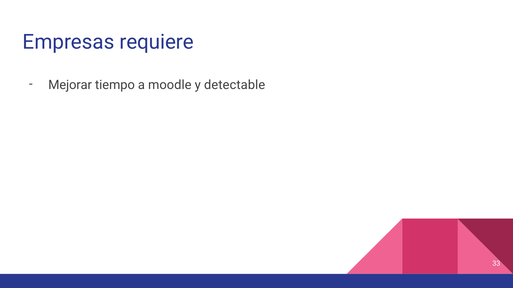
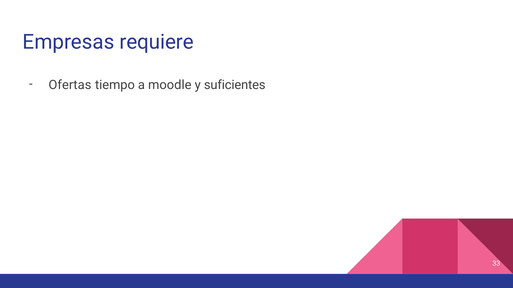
Mejorar: Mejorar -> Ofertas (70, 85)
detectable: detectable -> suficientes (235, 85)
